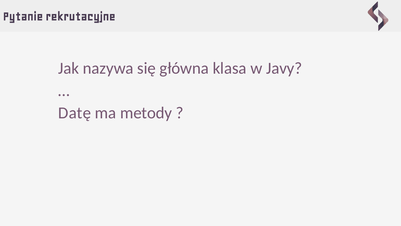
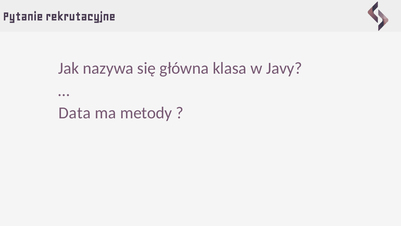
Datę: Datę -> Data (75, 113)
